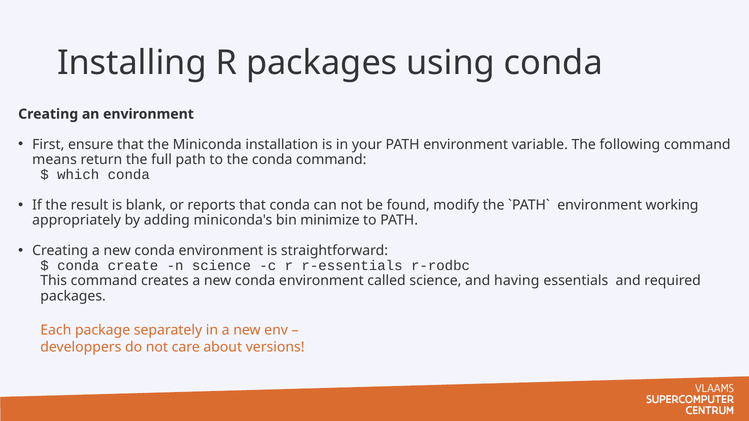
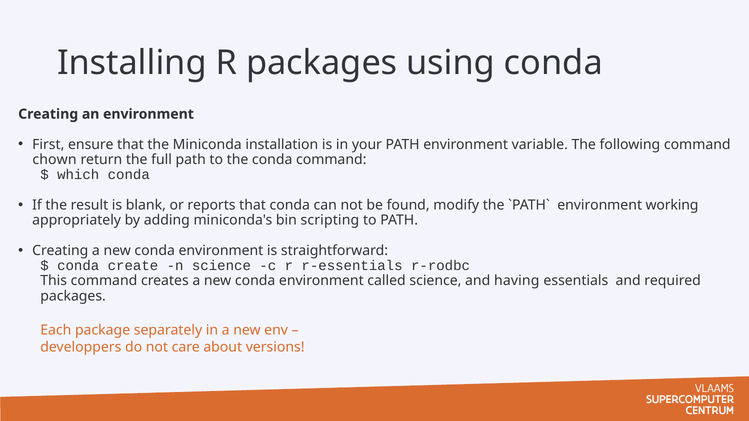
means: means -> chown (55, 160)
minimize: minimize -> scripting (330, 220)
